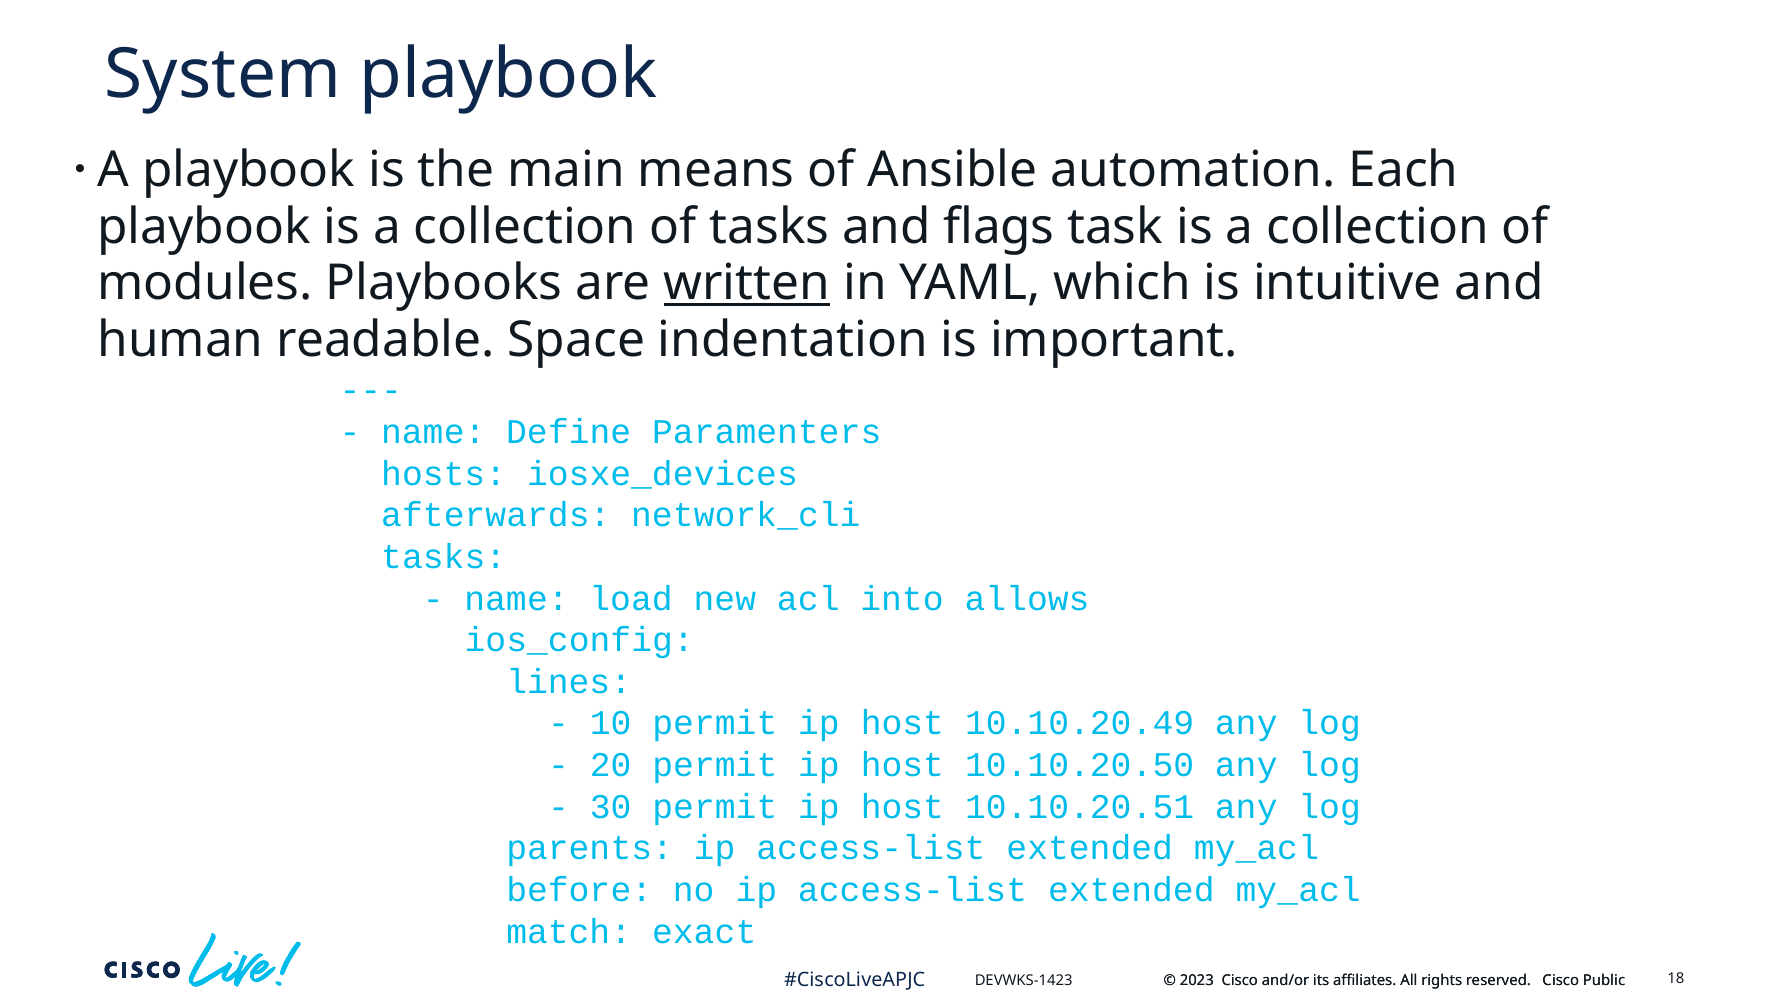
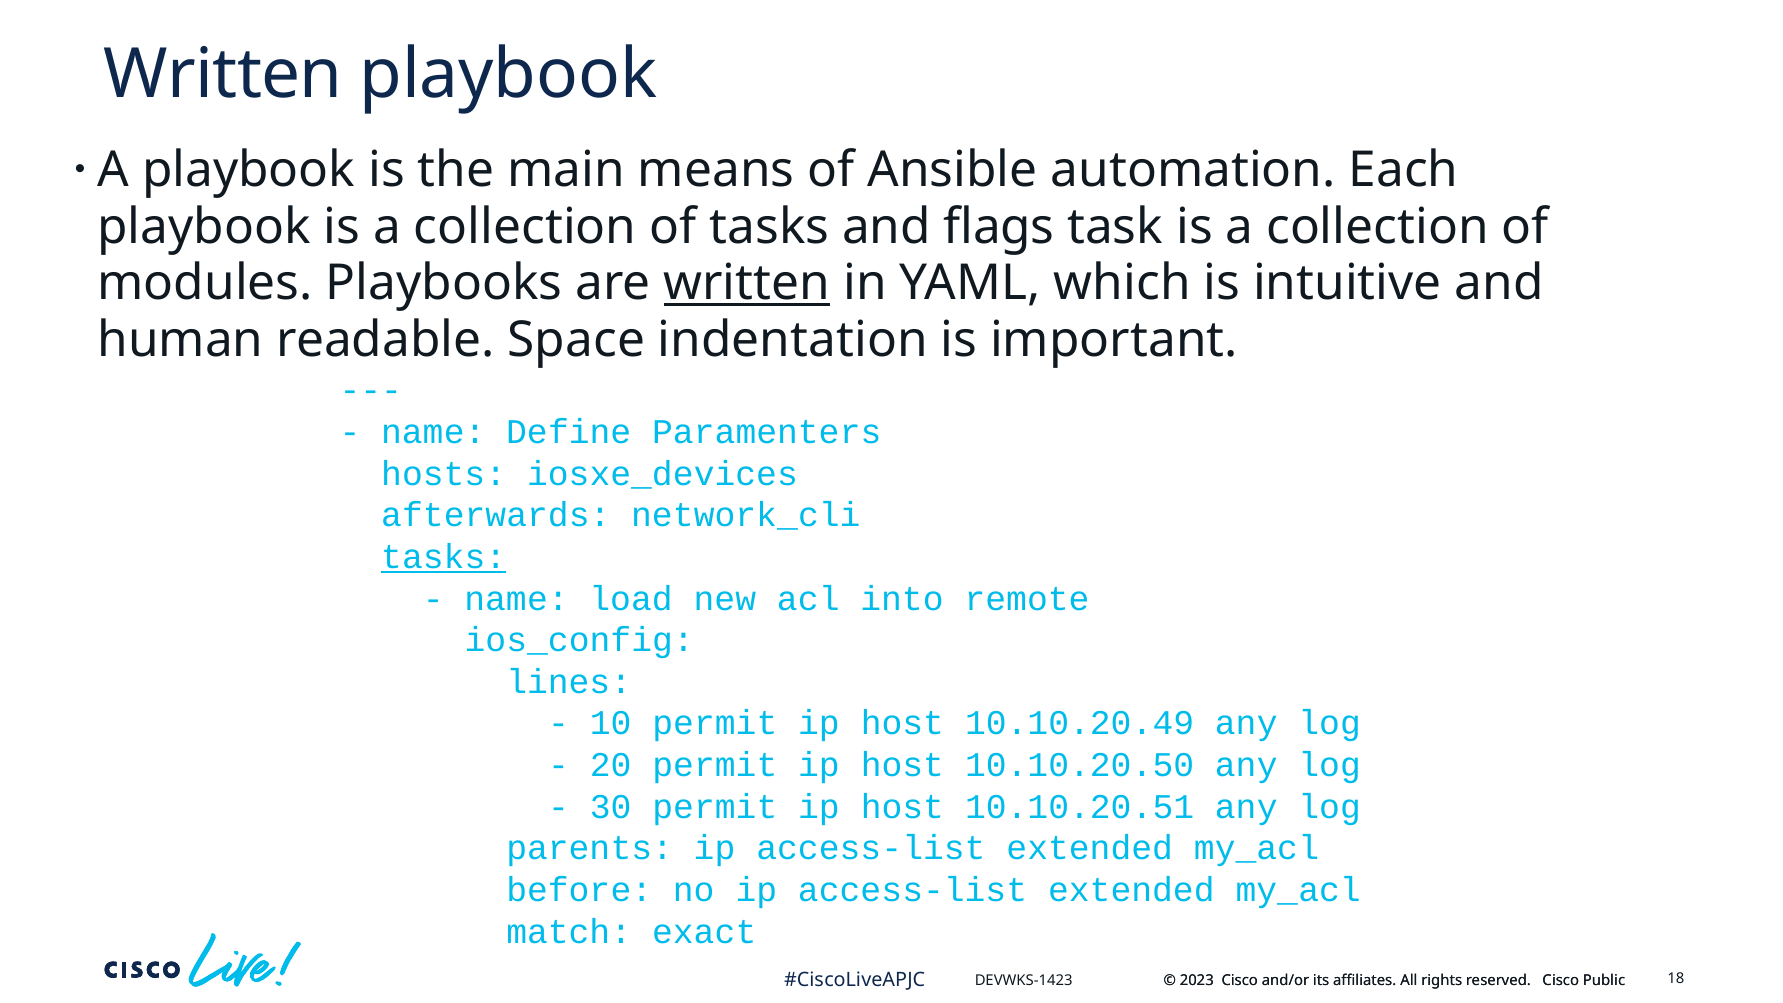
System: System -> Written (223, 75)
tasks underline: none -> present (444, 557)
allows: allows -> remote (1027, 599)
